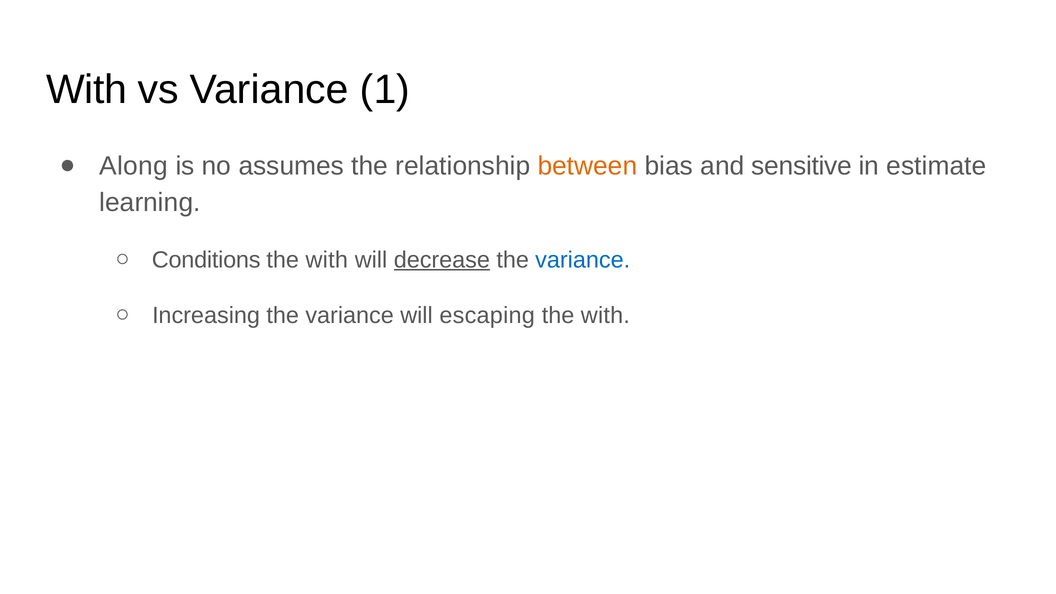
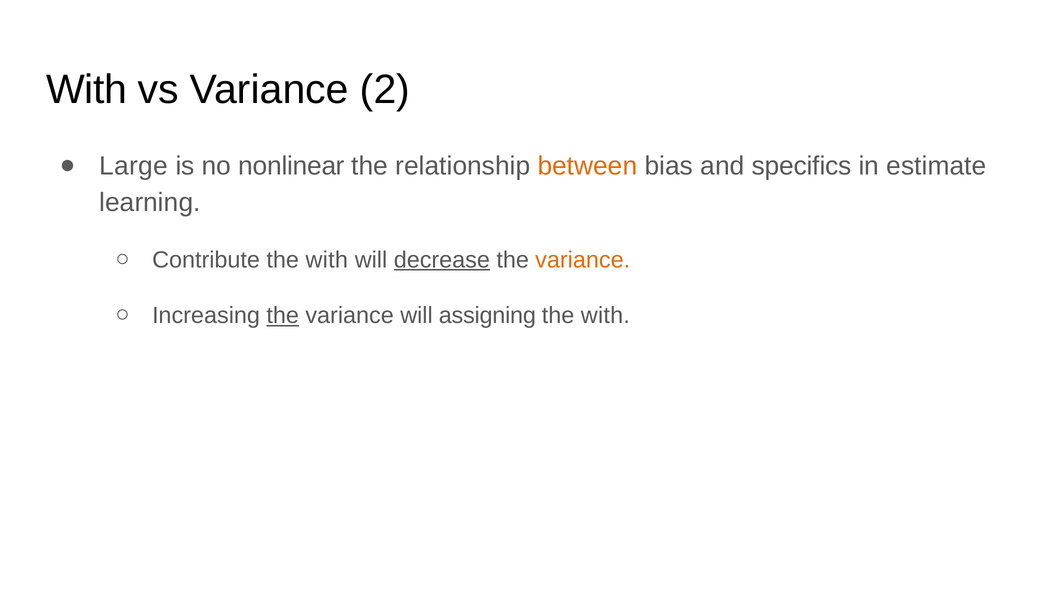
1: 1 -> 2 (385, 89)
Along: Along -> Large (134, 166)
assumes: assumes -> nonlinear (292, 166)
sensitive: sensitive -> specifics (802, 166)
Conditions: Conditions -> Contribute (206, 260)
variance colour: blue -> orange (583, 260)
the underline: none -> present (283, 316)
escaping: escaping -> assigning (487, 316)
